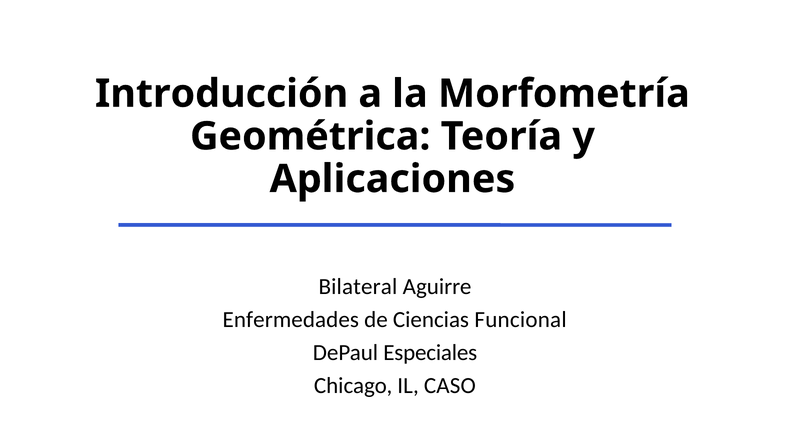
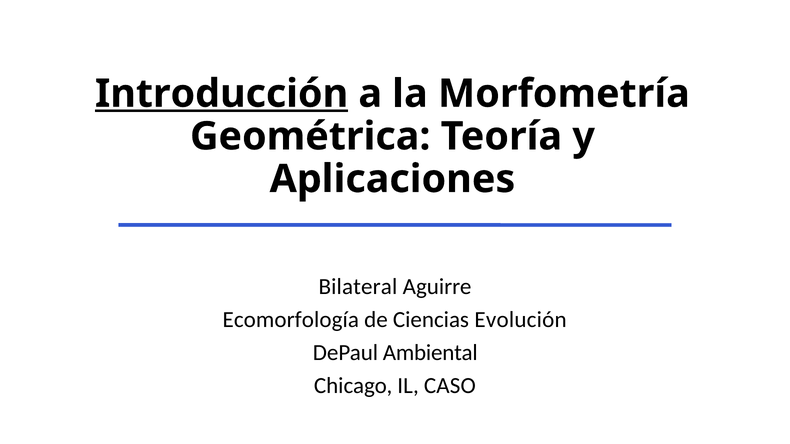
Introducción underline: none -> present (222, 94)
Enfermedades: Enfermedades -> Ecomorfología (291, 320)
Funcional: Funcional -> Evolución (521, 320)
Especiales: Especiales -> Ambiental (430, 353)
